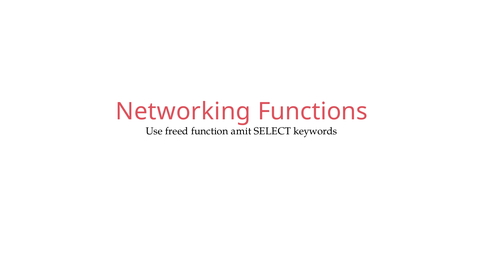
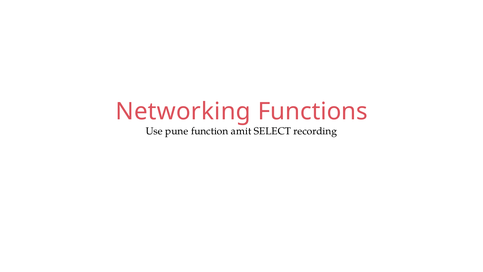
freed: freed -> pune (177, 131)
keywords: keywords -> recording (315, 131)
